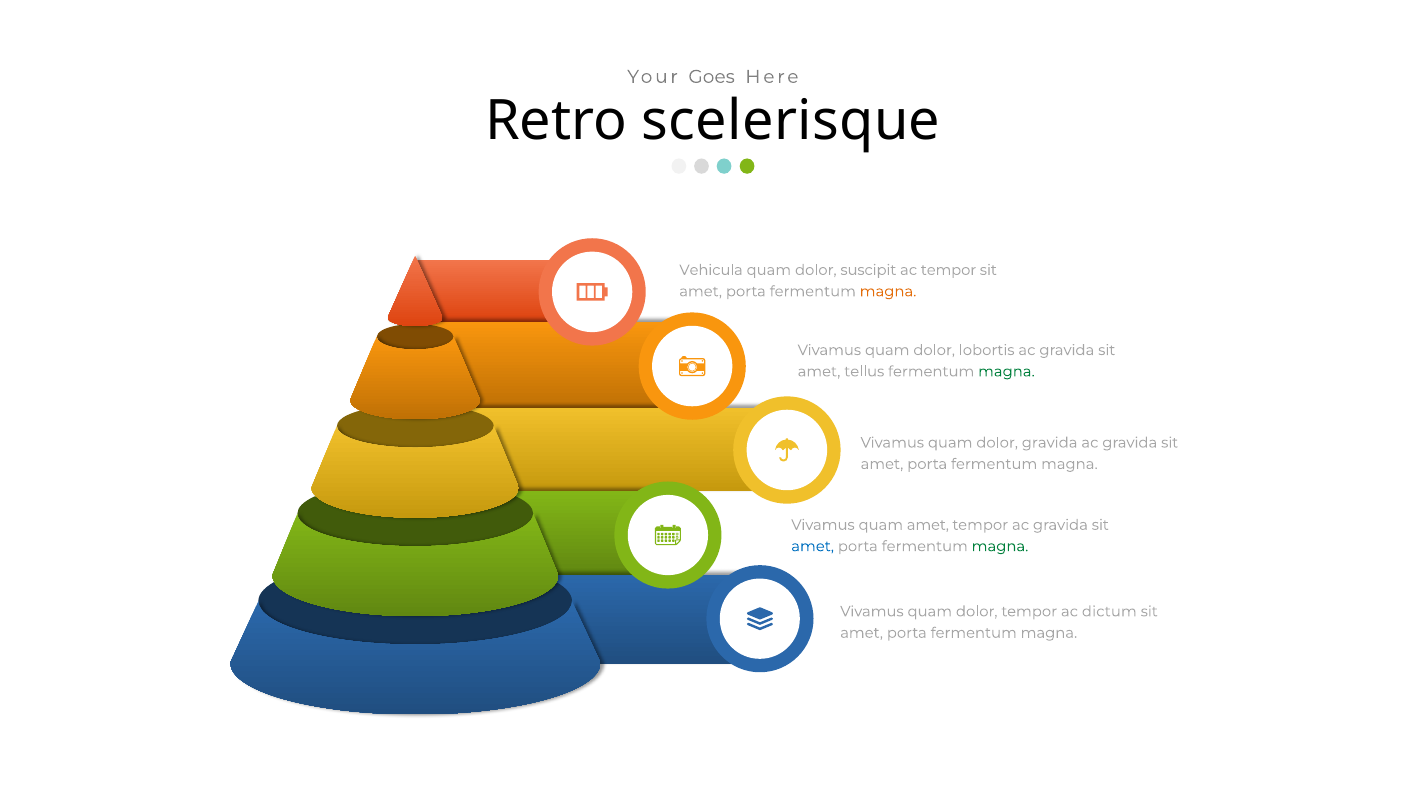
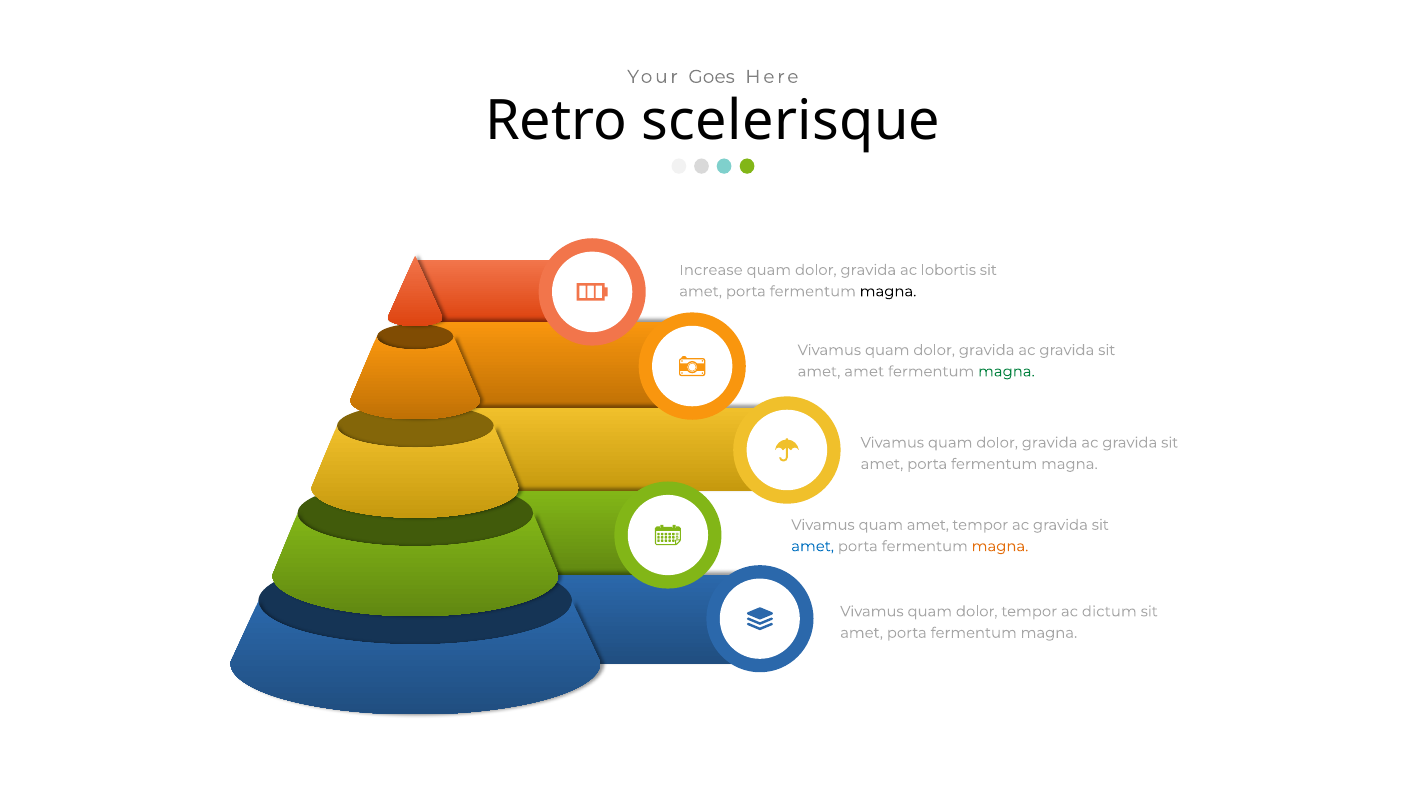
Vehicula: Vehicula -> Increase (711, 270)
suscipit: suscipit -> gravida (868, 270)
ac tempor: tempor -> lobortis (949, 270)
magna colour: orange -> black (888, 292)
lobortis: lobortis -> gravida (987, 350)
amet tellus: tellus -> amet (864, 372)
magna colour: green -> orange (1000, 547)
